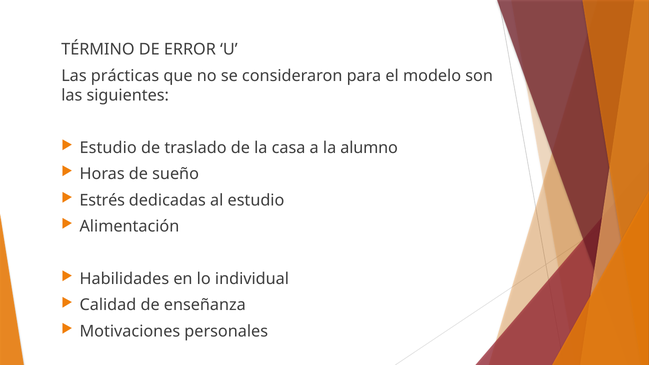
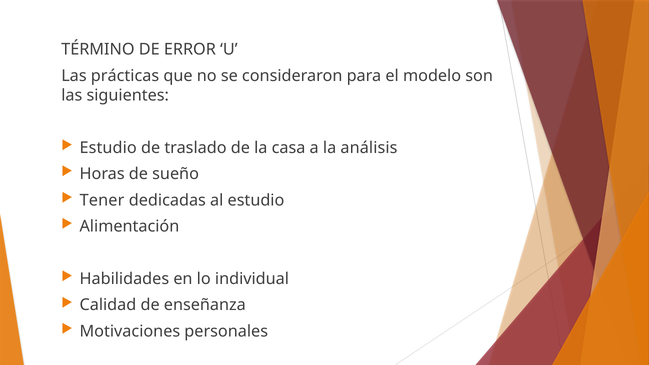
alumno: alumno -> análisis (369, 148)
Estrés: Estrés -> Tener (102, 200)
